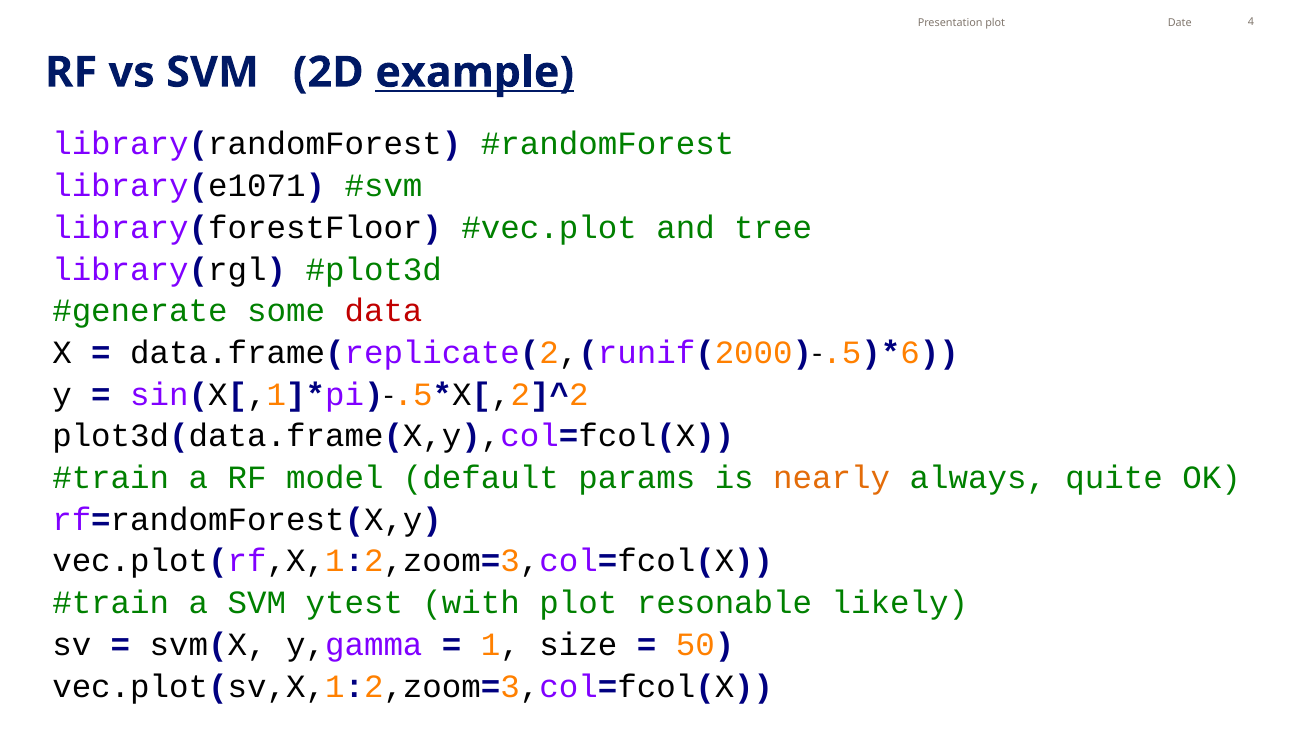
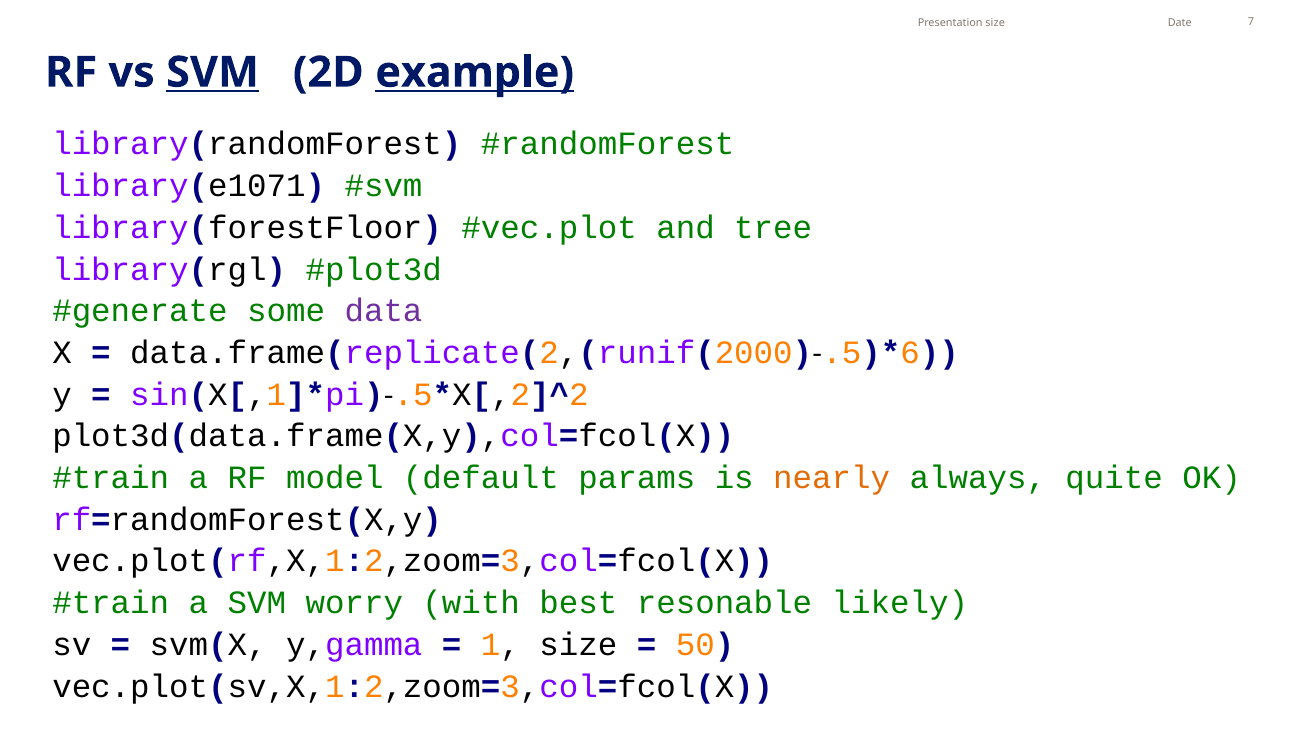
Presentation plot: plot -> size (995, 23)
4: 4 -> 7 (1251, 22)
SVM underline: none -> present (212, 72)
data colour: red -> purple (384, 311)
ytest: ytest -> worry (354, 603)
with plot: plot -> best (578, 603)
